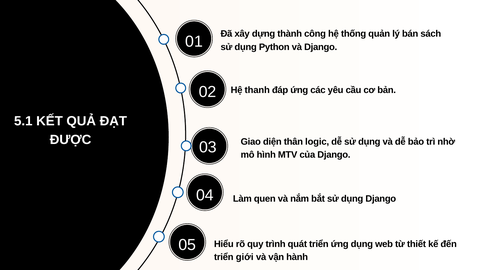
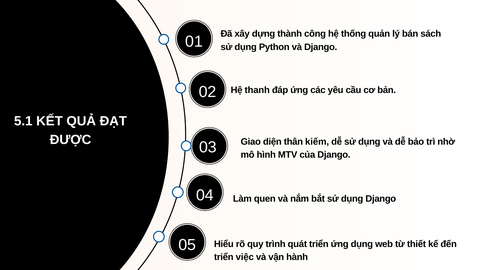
logic: logic -> kiếm (317, 141)
giới: giới -> việc (245, 257)
